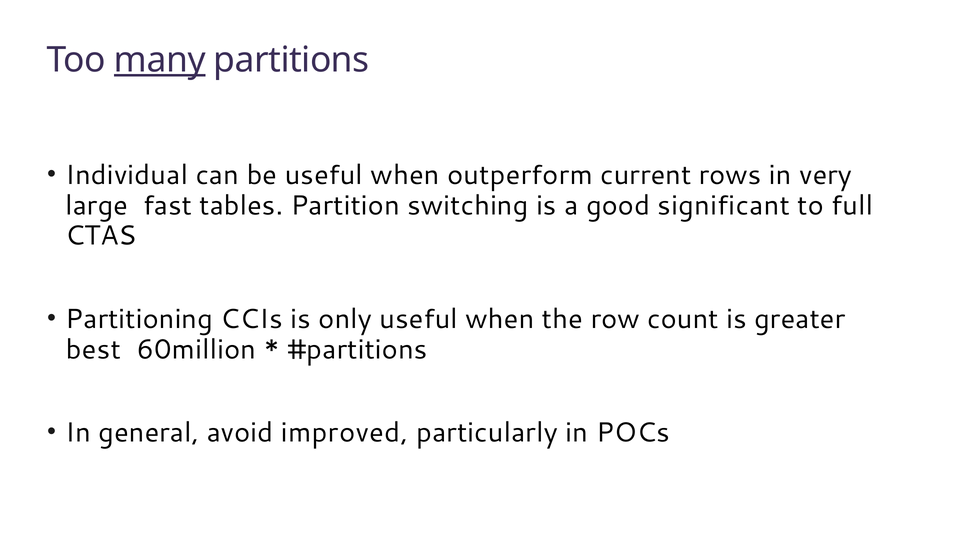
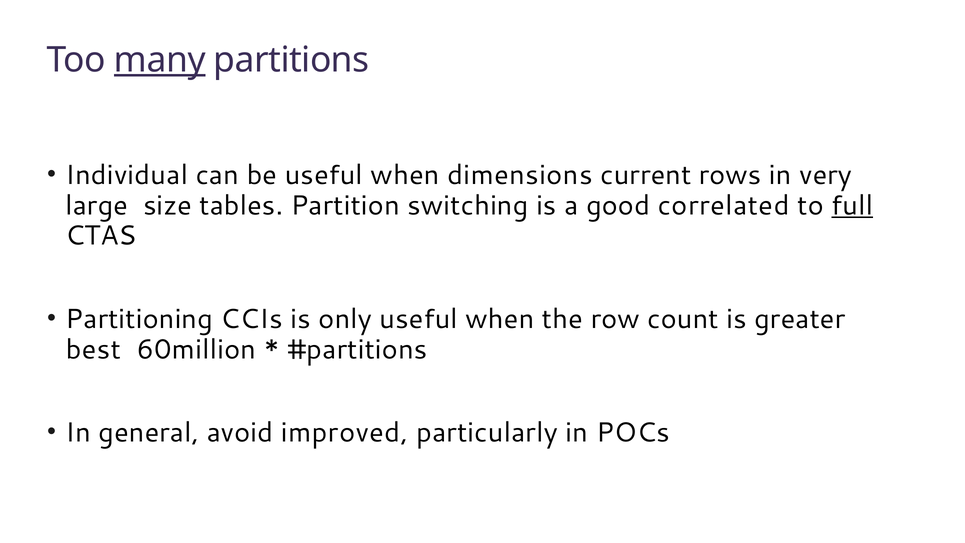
outperform: outperform -> dimensions (520, 175)
fast: fast -> size (168, 205)
significant: significant -> correlated (724, 205)
full underline: none -> present (852, 205)
